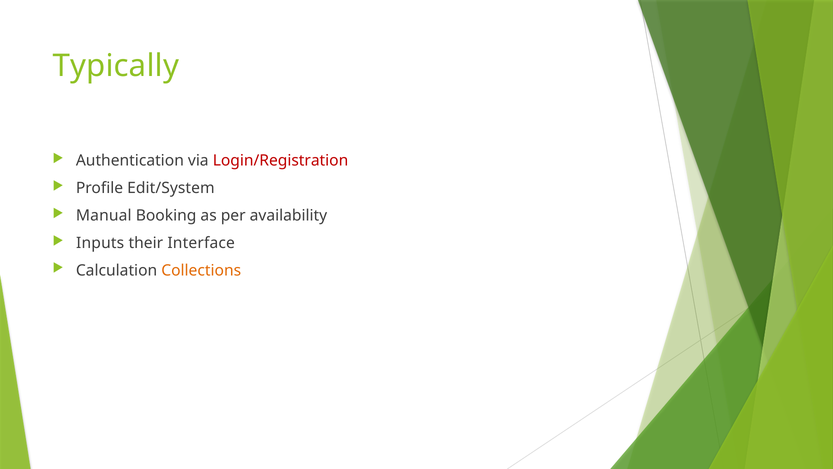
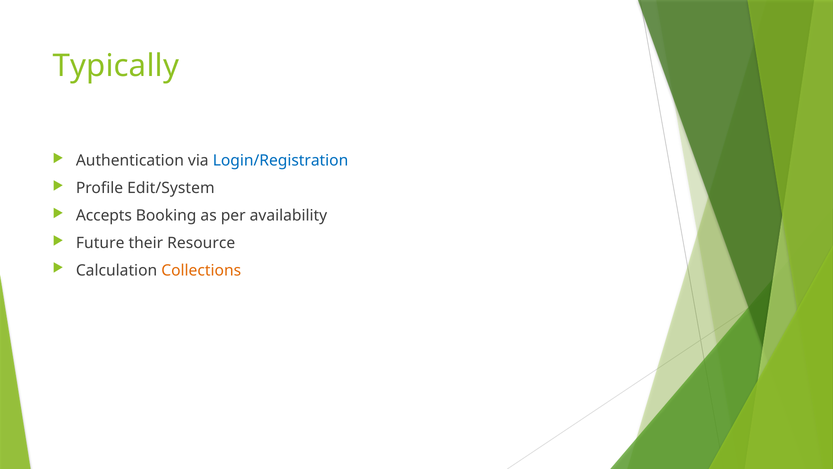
Login/Registration colour: red -> blue (281, 161)
Manual: Manual -> Accepts (104, 216)
Inputs: Inputs -> Future (100, 243)
Interface: Interface -> Resource (201, 243)
